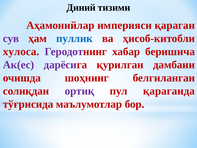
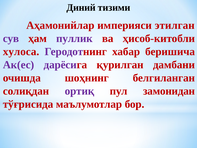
қараган: қараган -> этилган (175, 25)
пуллик colour: blue -> purple (74, 38)
қараганда: қараганда -> замонидан (169, 91)
